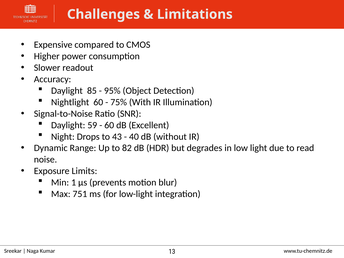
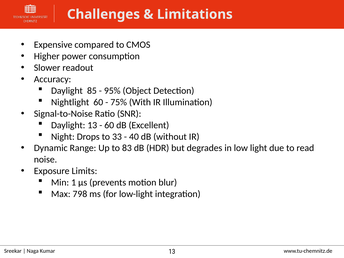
Daylight 59: 59 -> 13 (92, 125)
43: 43 -> 33 (117, 137)
82: 82 -> 83 (127, 148)
751: 751 -> 798 (80, 194)
